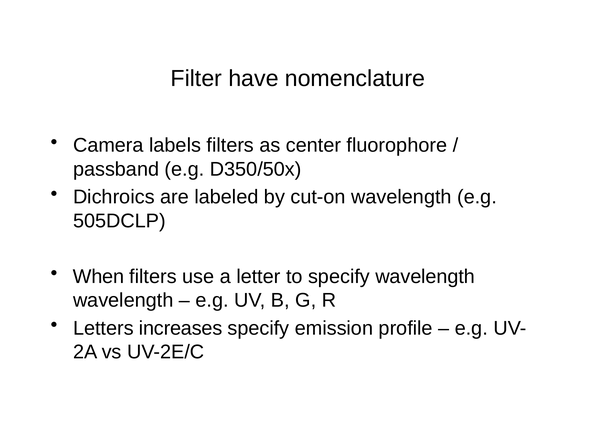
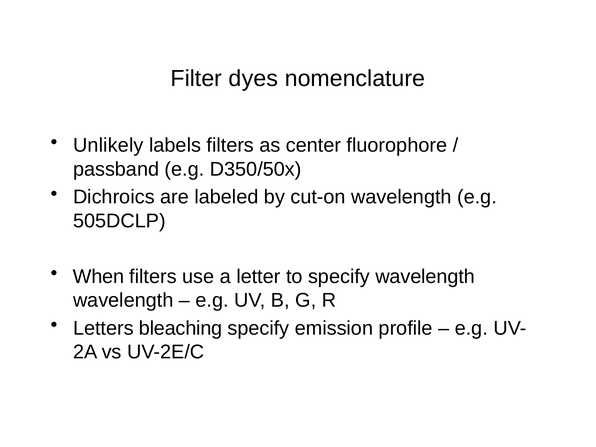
have: have -> dyes (253, 79)
Camera: Camera -> Unlikely (108, 145)
increases: increases -> bleaching (181, 328)
